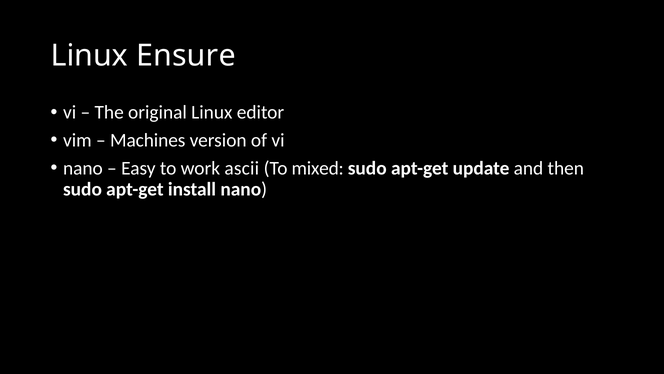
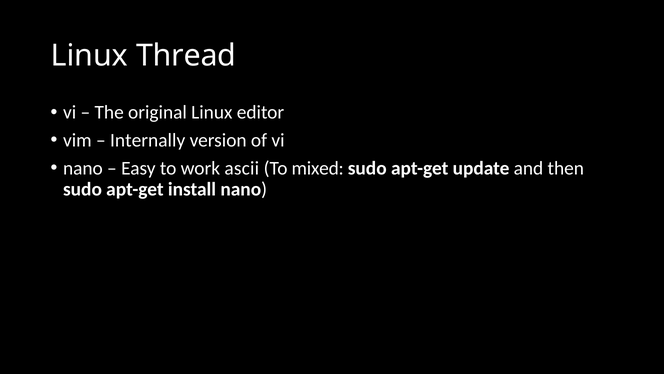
Ensure: Ensure -> Thread (186, 56)
Machines: Machines -> Internally (148, 140)
